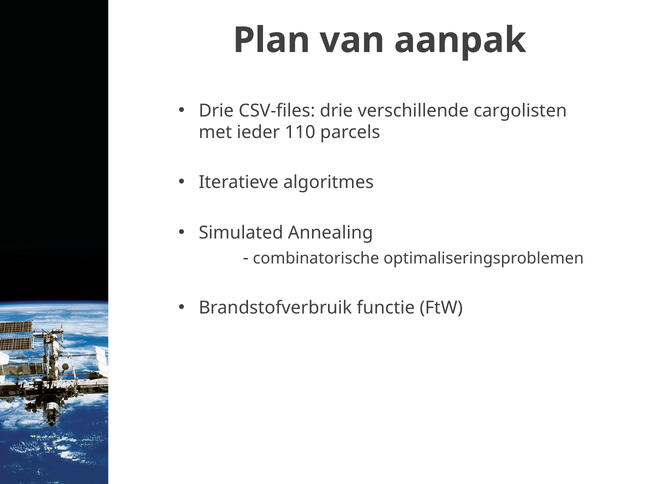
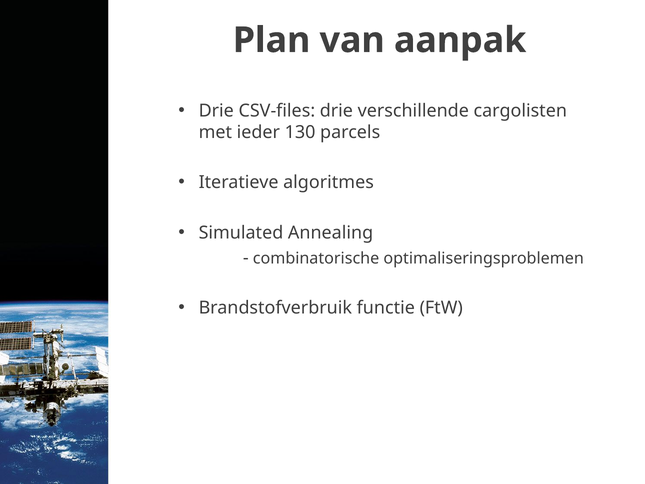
110: 110 -> 130 (300, 132)
